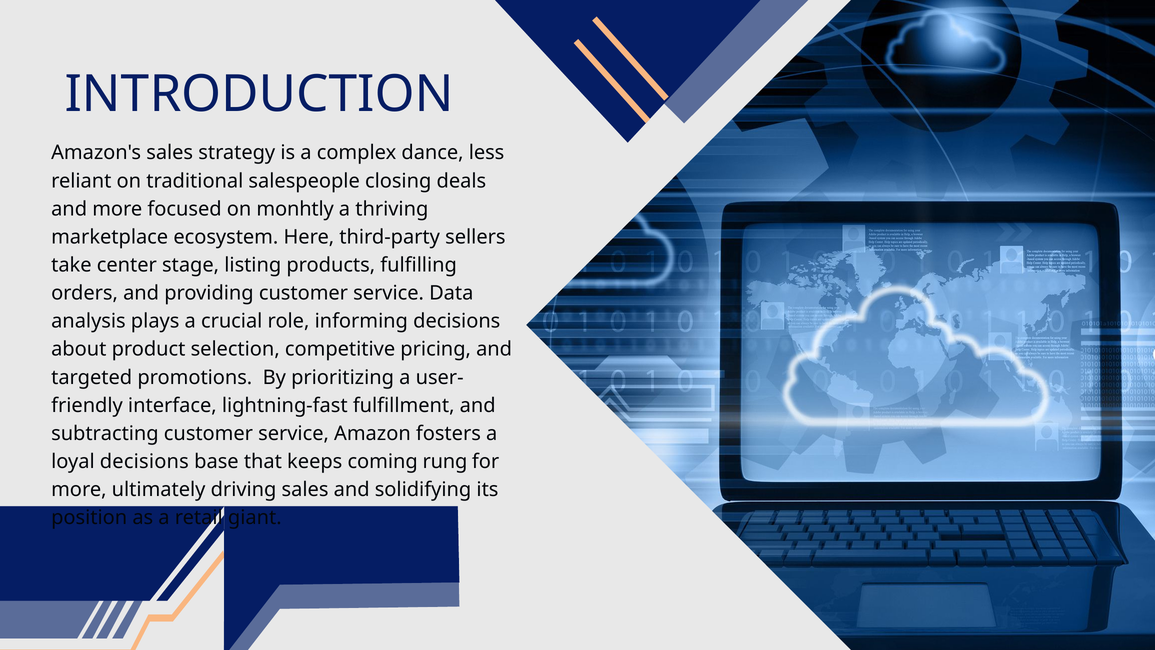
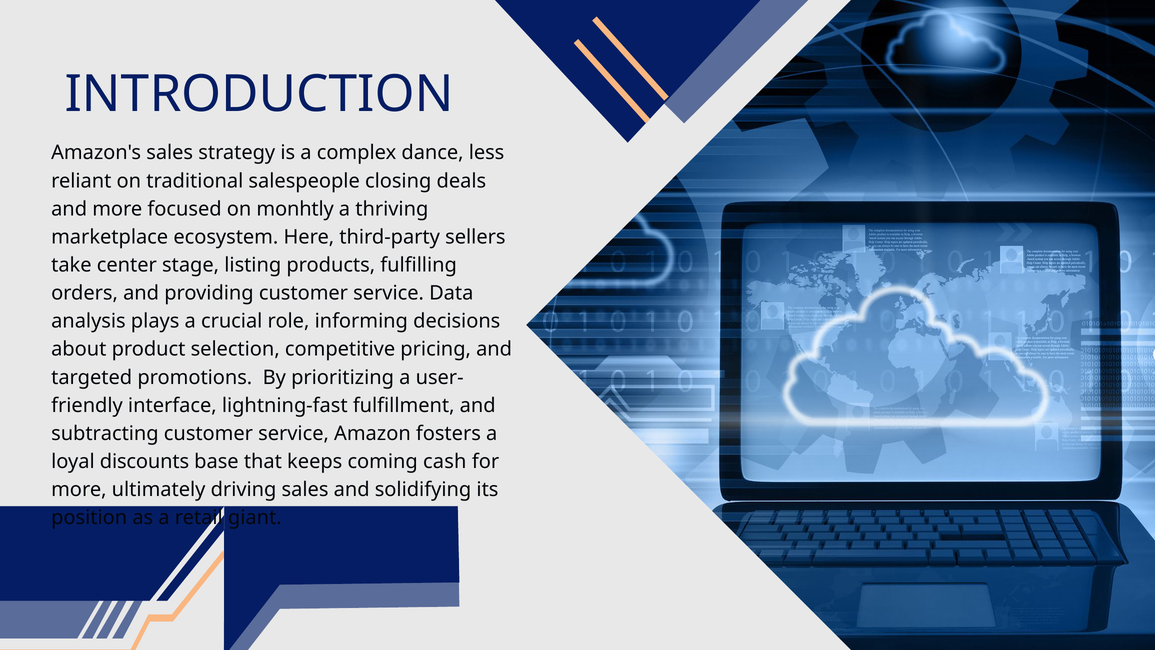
loyal decisions: decisions -> discounts (144, 461)
rung: rung -> cash (445, 461)
